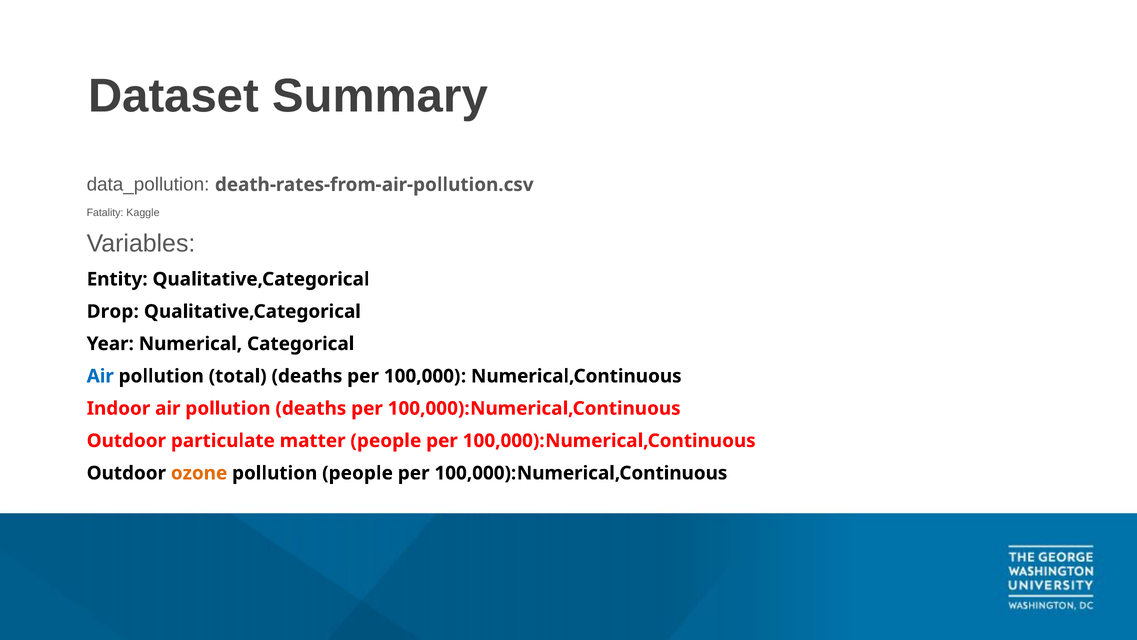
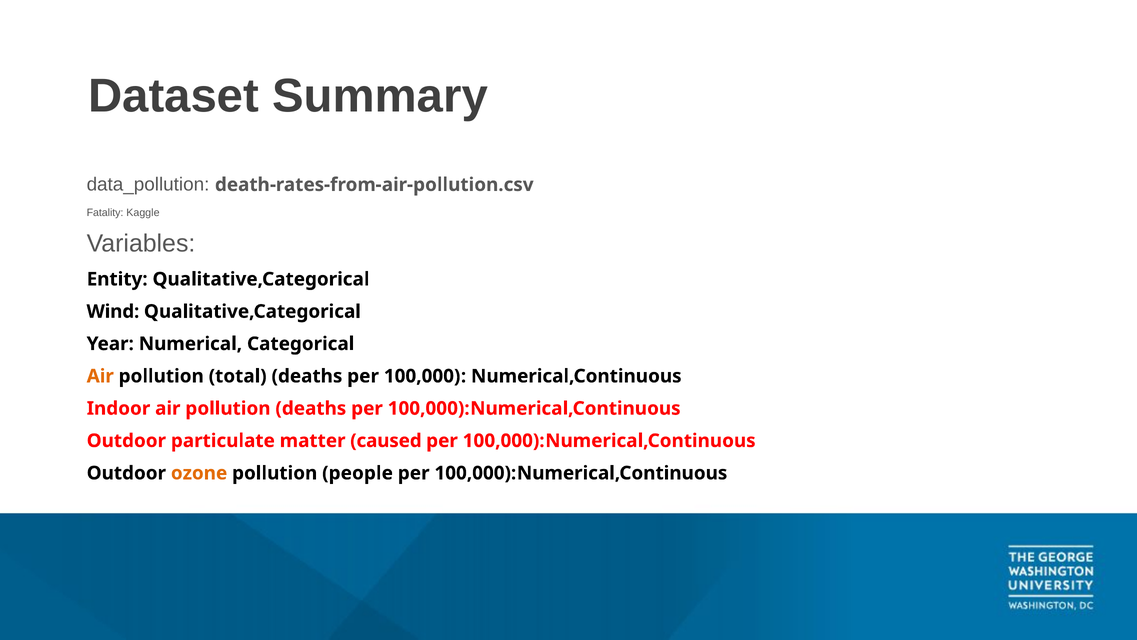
Drop: Drop -> Wind (113, 311)
Air colour: blue -> orange (100, 376)
matter people: people -> caused (386, 441)
